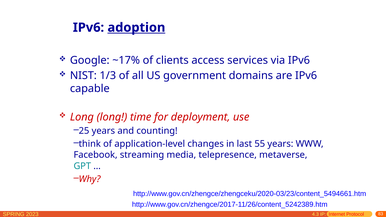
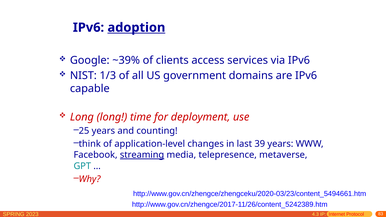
~17%: ~17% -> ~39% (126, 60)
55: 55 -> 39 (260, 144)
streaming underline: none -> present (142, 155)
